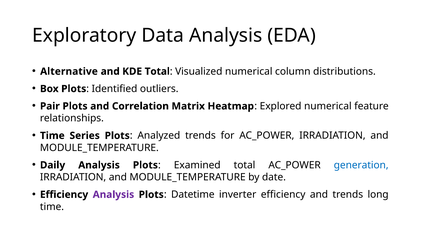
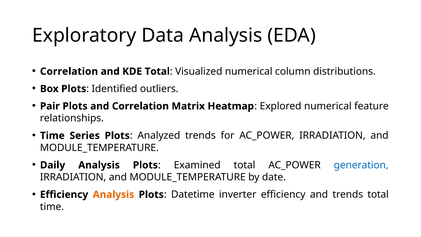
Alternative: Alternative -> Correlation (69, 71)
Analysis colour: purple -> orange (113, 194)
trends long: long -> total (378, 194)
